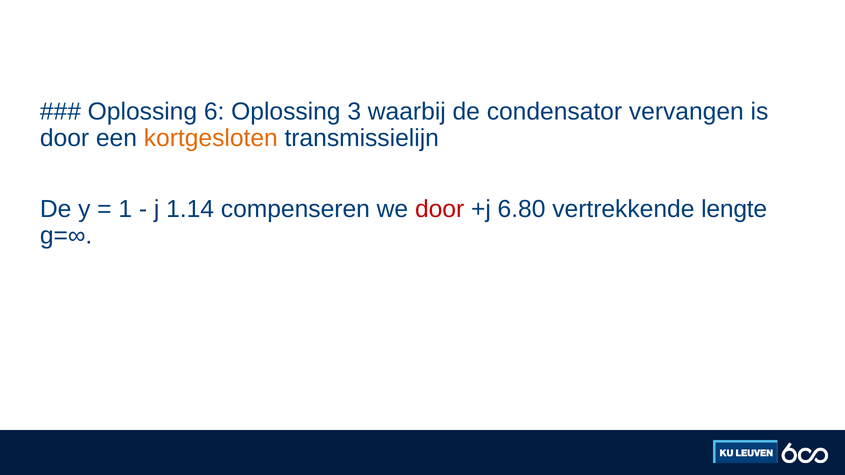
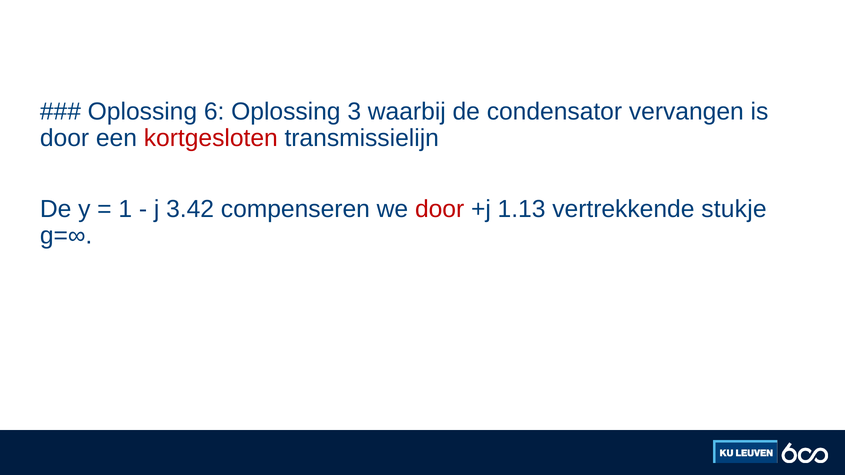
kortgesloten colour: orange -> red (211, 138)
1.14: 1.14 -> 3.42 (190, 209)
6.80: 6.80 -> 1.13 (522, 209)
lengte: lengte -> stukje (734, 209)
